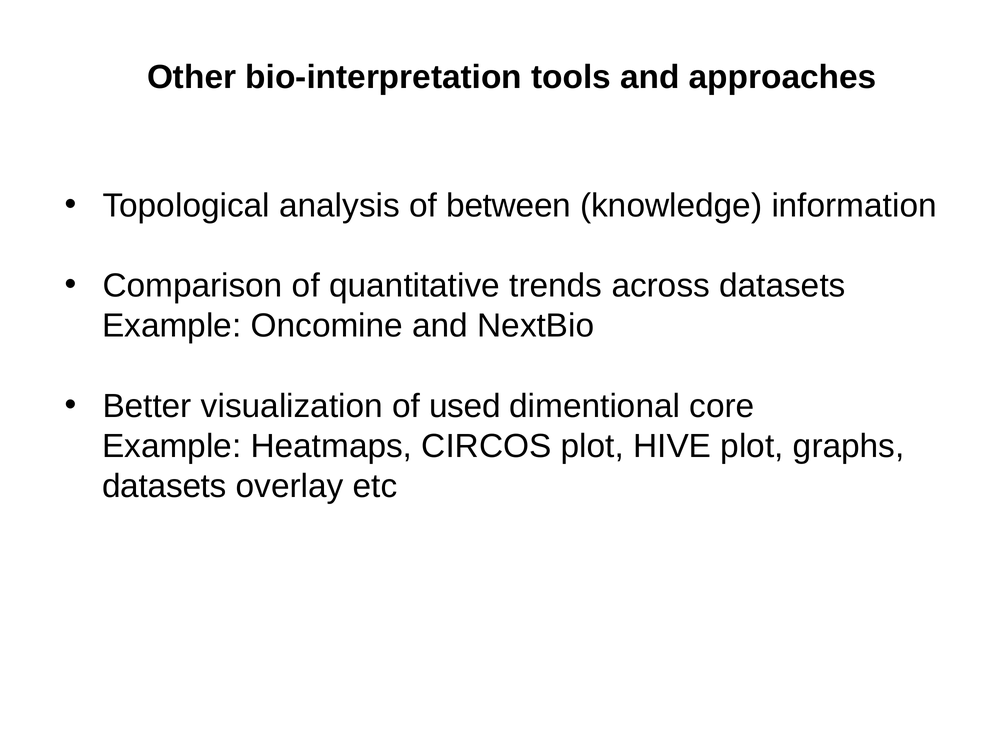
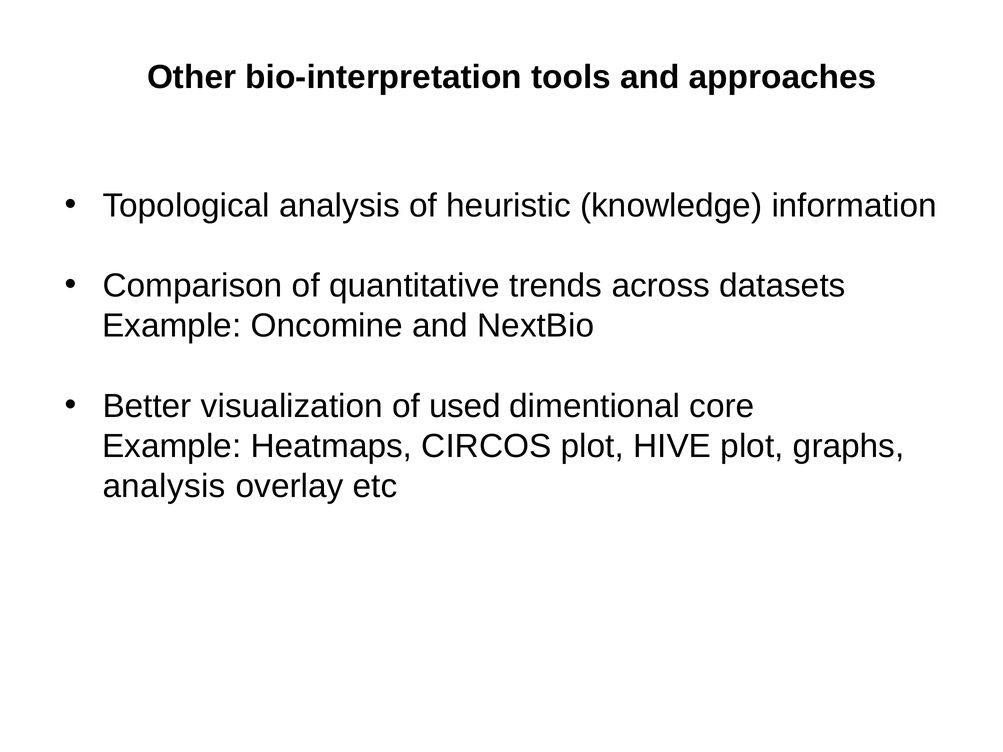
between: between -> heuristic (509, 206)
datasets: datasets -> analysis (164, 486)
